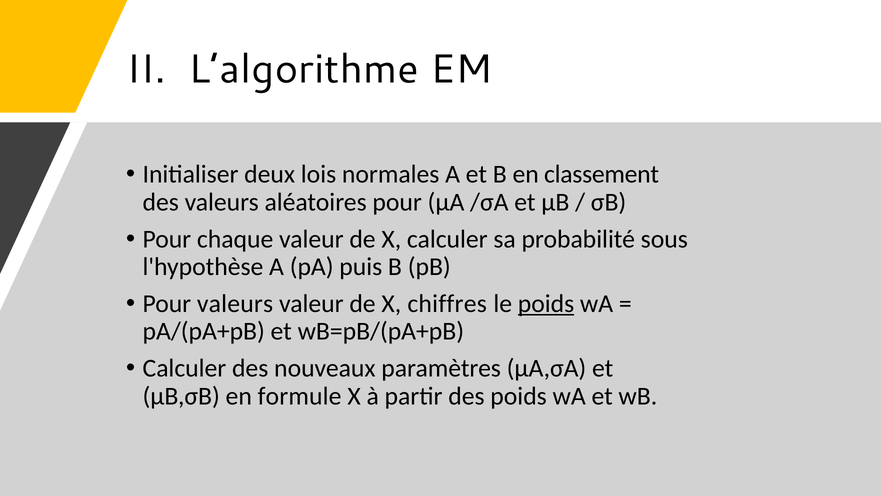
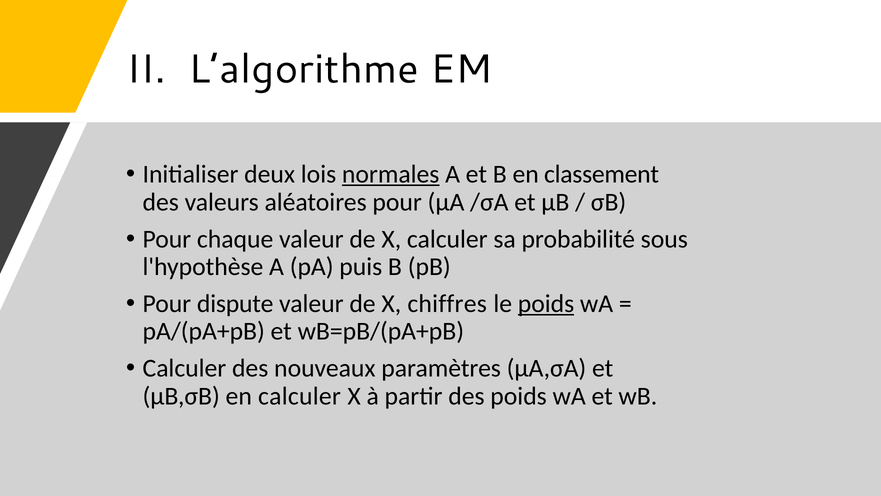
normales underline: none -> present (391, 174)
Pour valeurs: valeurs -> dispute (235, 303)
en formule: formule -> calculer (299, 396)
